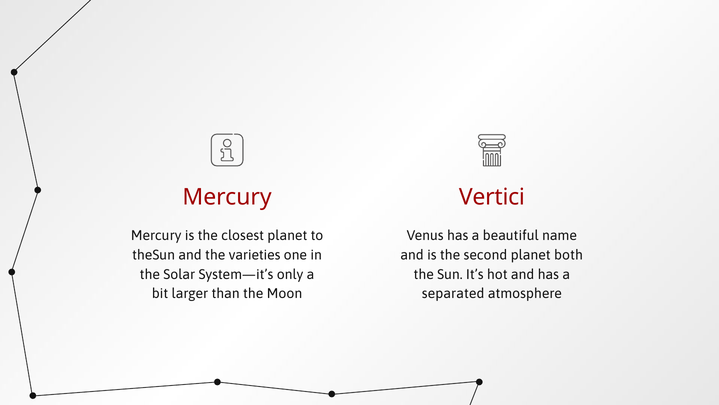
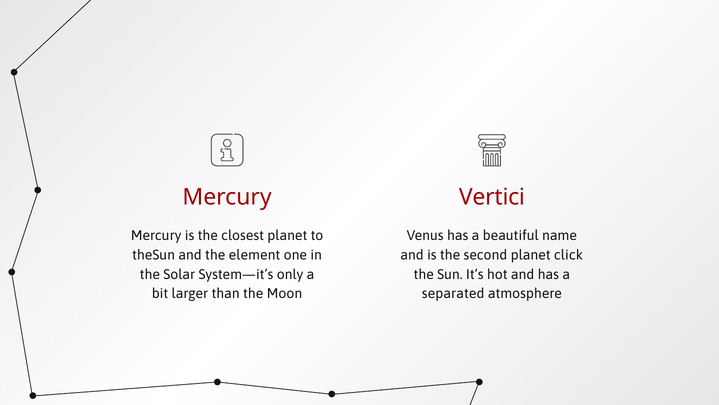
varieties: varieties -> element (254, 255)
both: both -> click (569, 255)
